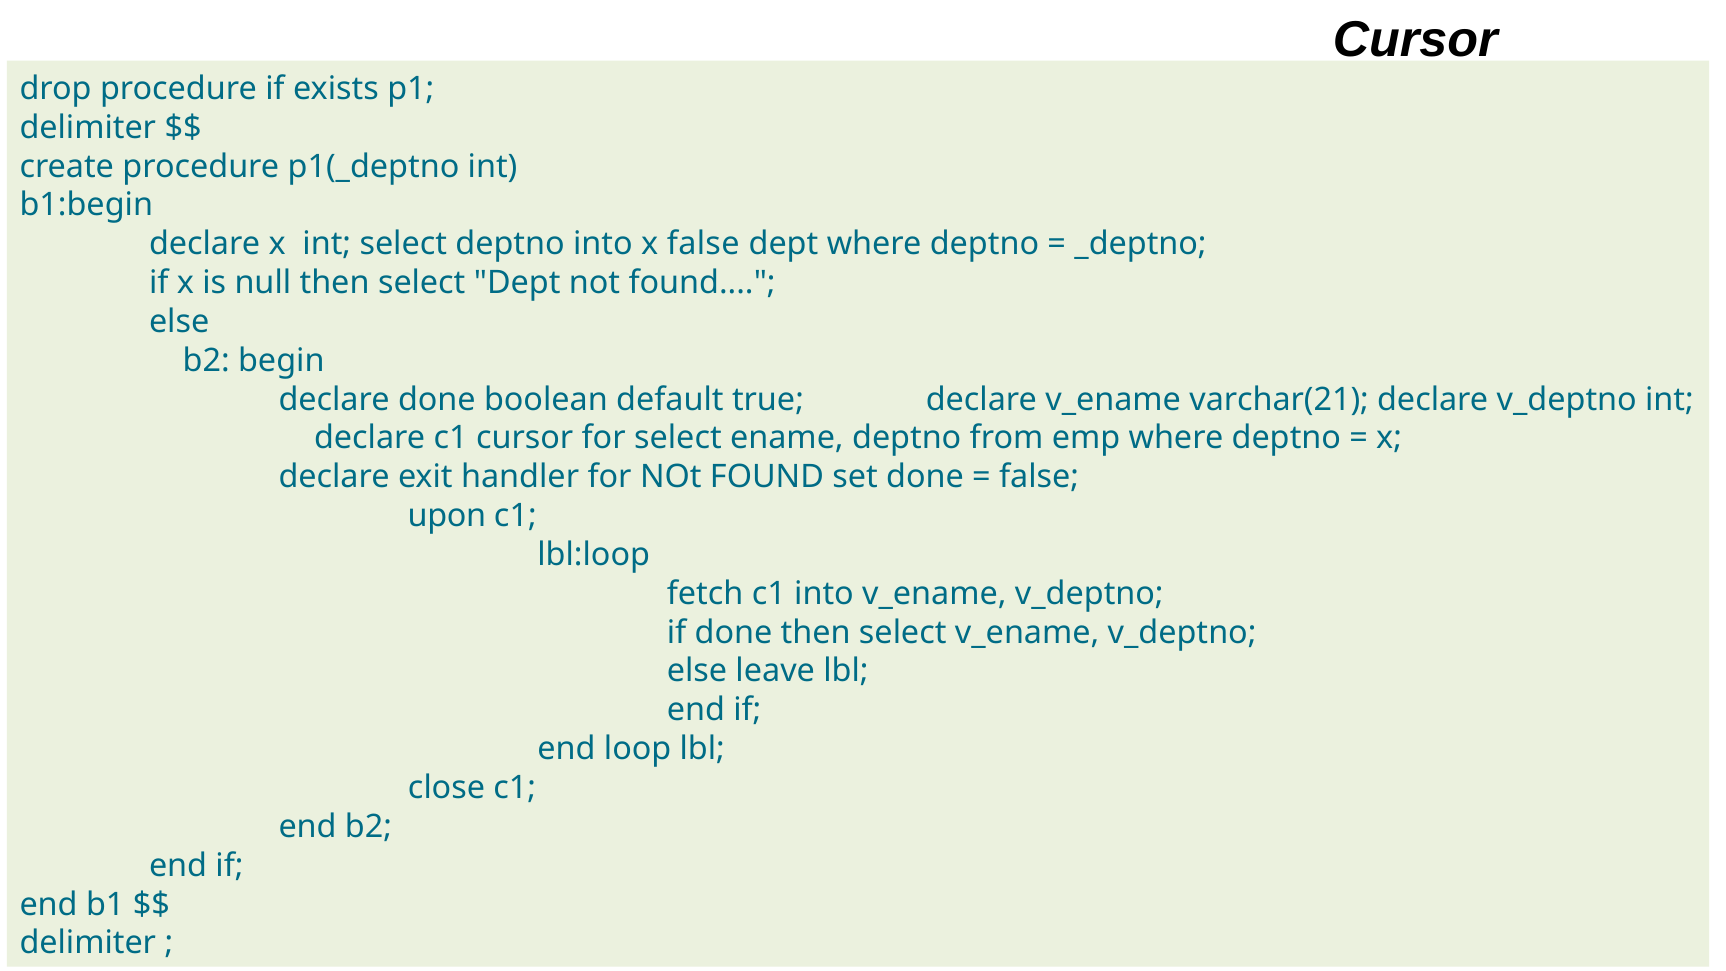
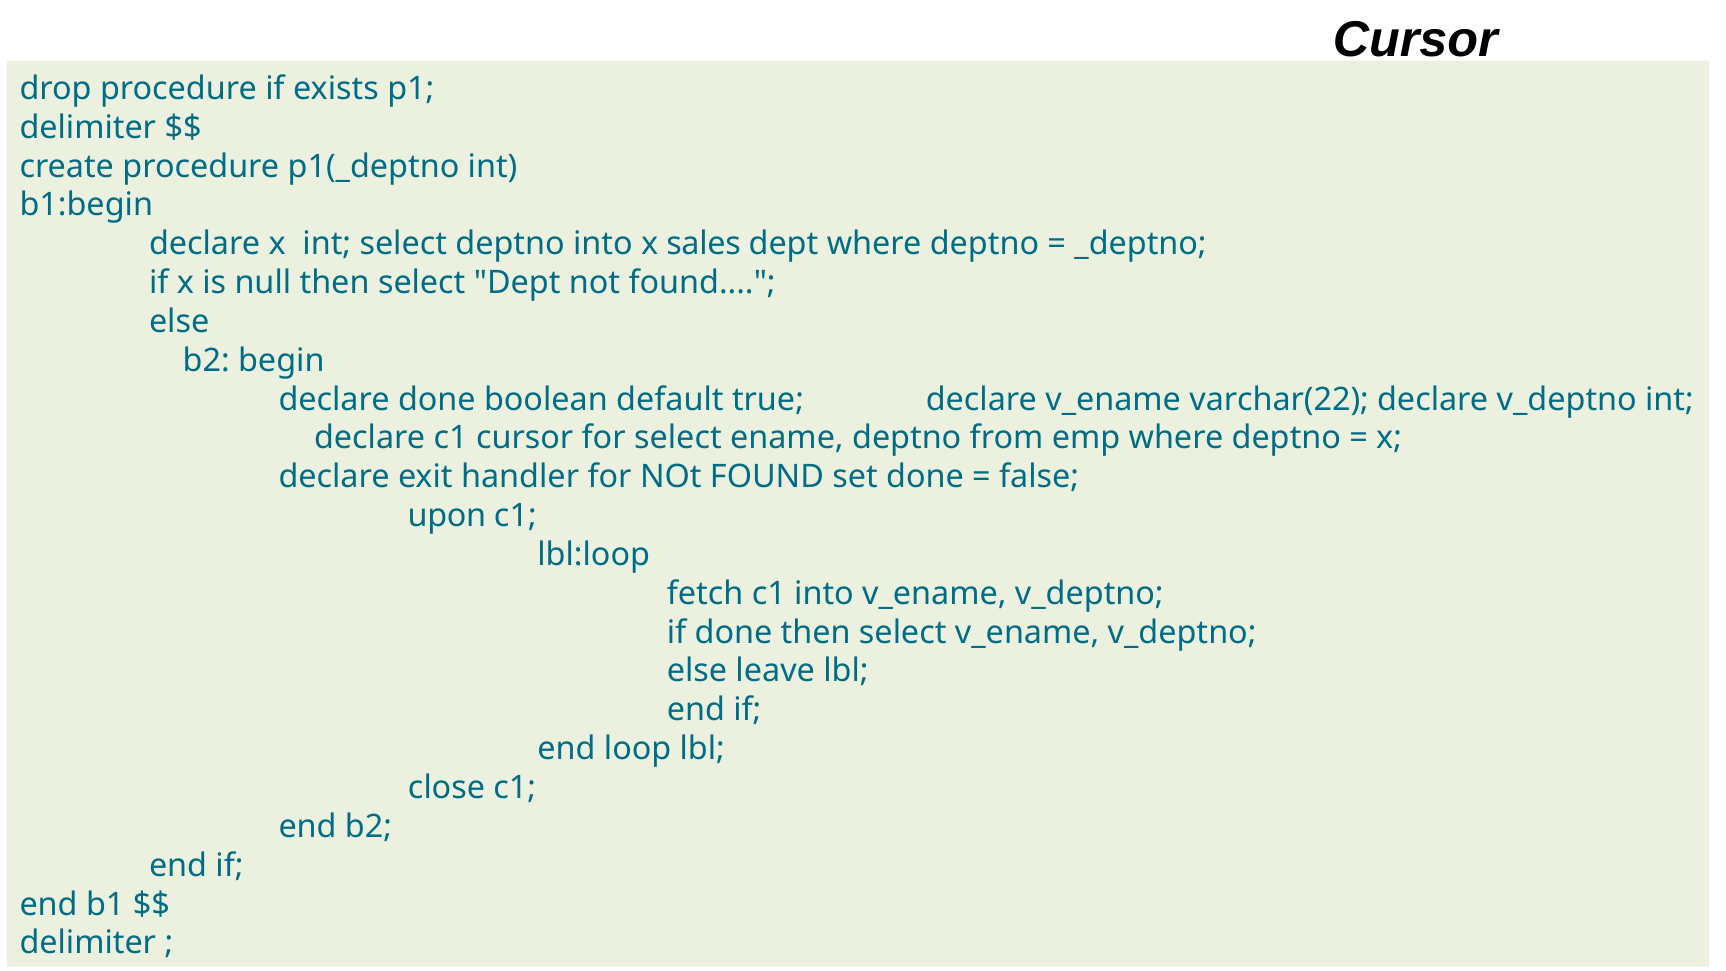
x false: false -> sales (704, 244)
varchar(21: varchar(21 -> varchar(22 (1279, 399)
